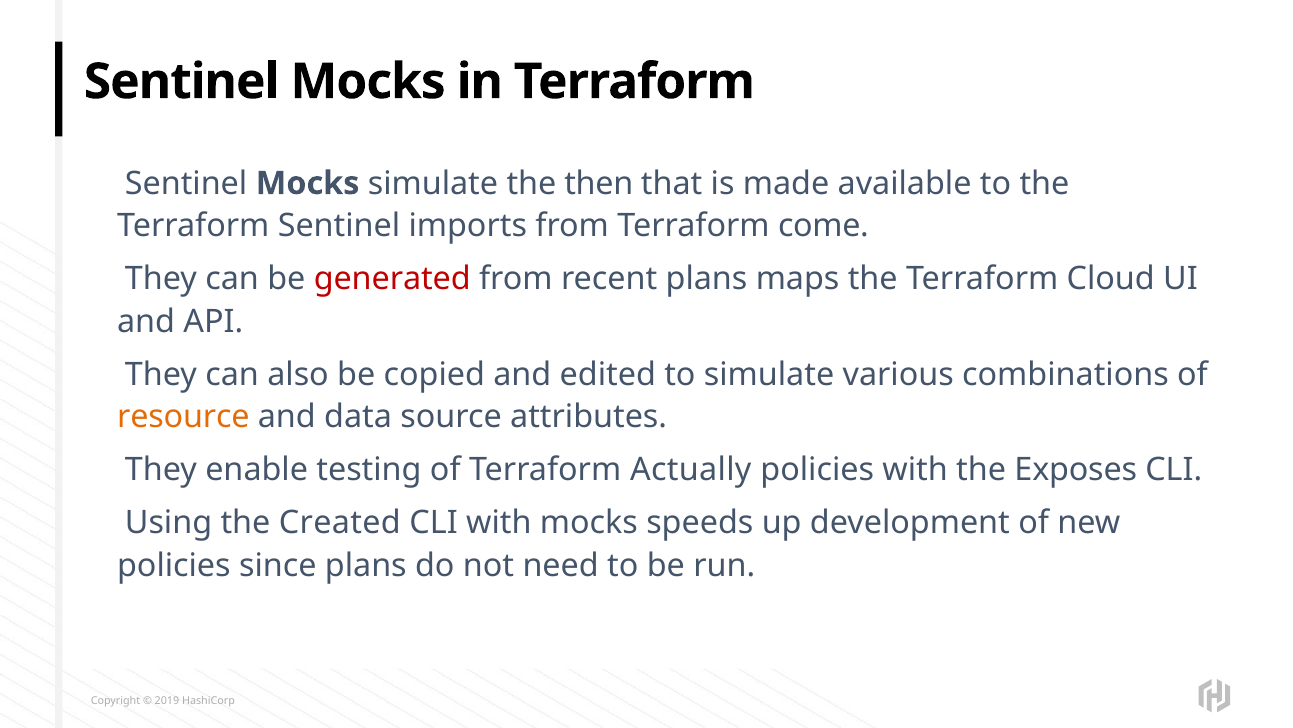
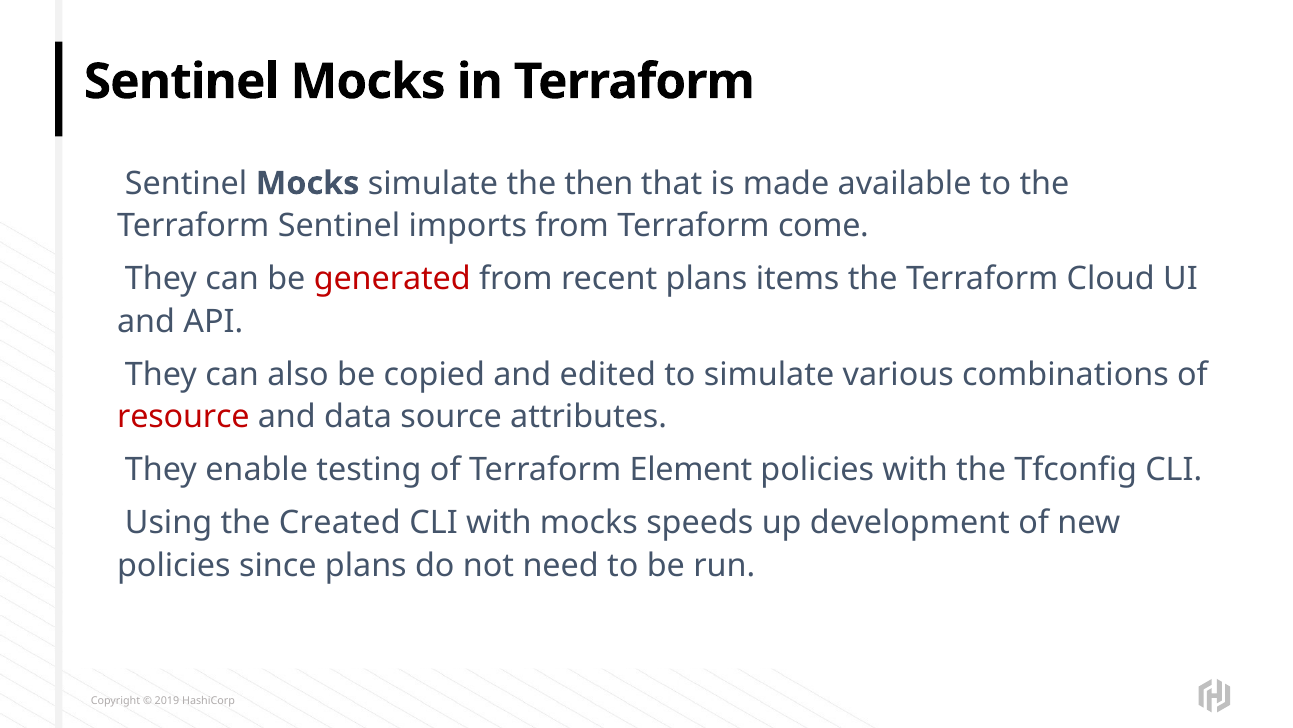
maps: maps -> items (798, 279)
resource colour: orange -> red (183, 417)
Actually: Actually -> Element (691, 470)
Exposes: Exposes -> Tfconfig (1076, 470)
